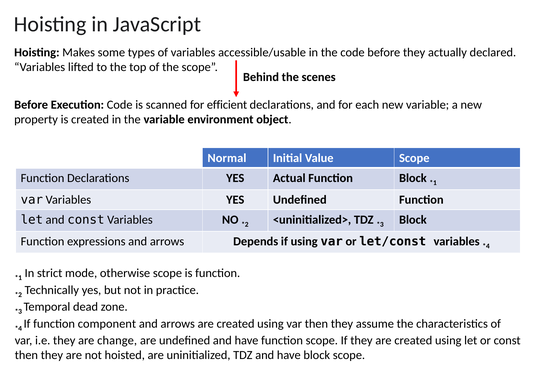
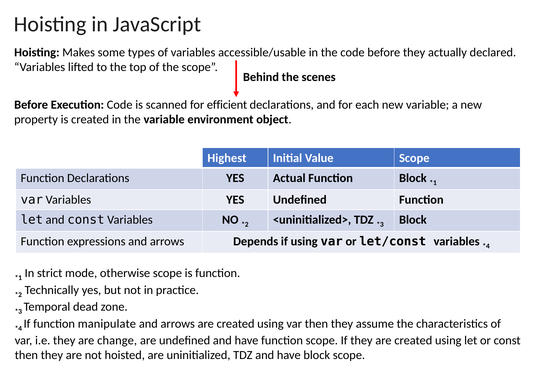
Normal: Normal -> Highest (227, 158)
component: component -> manipulate (107, 324)
